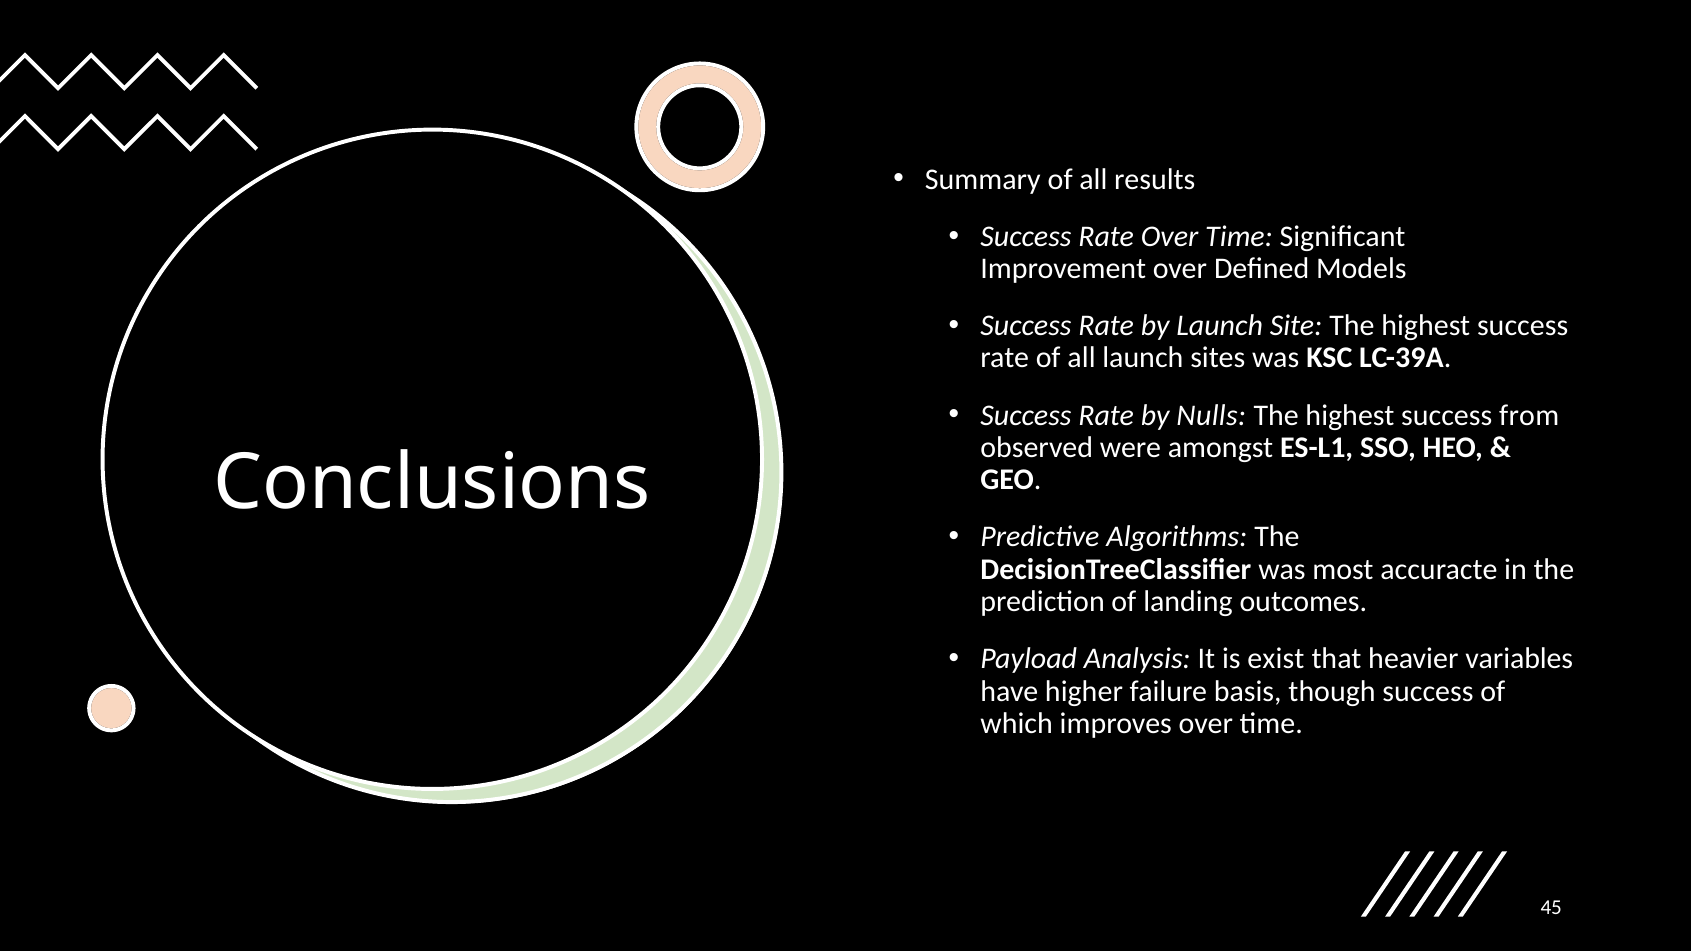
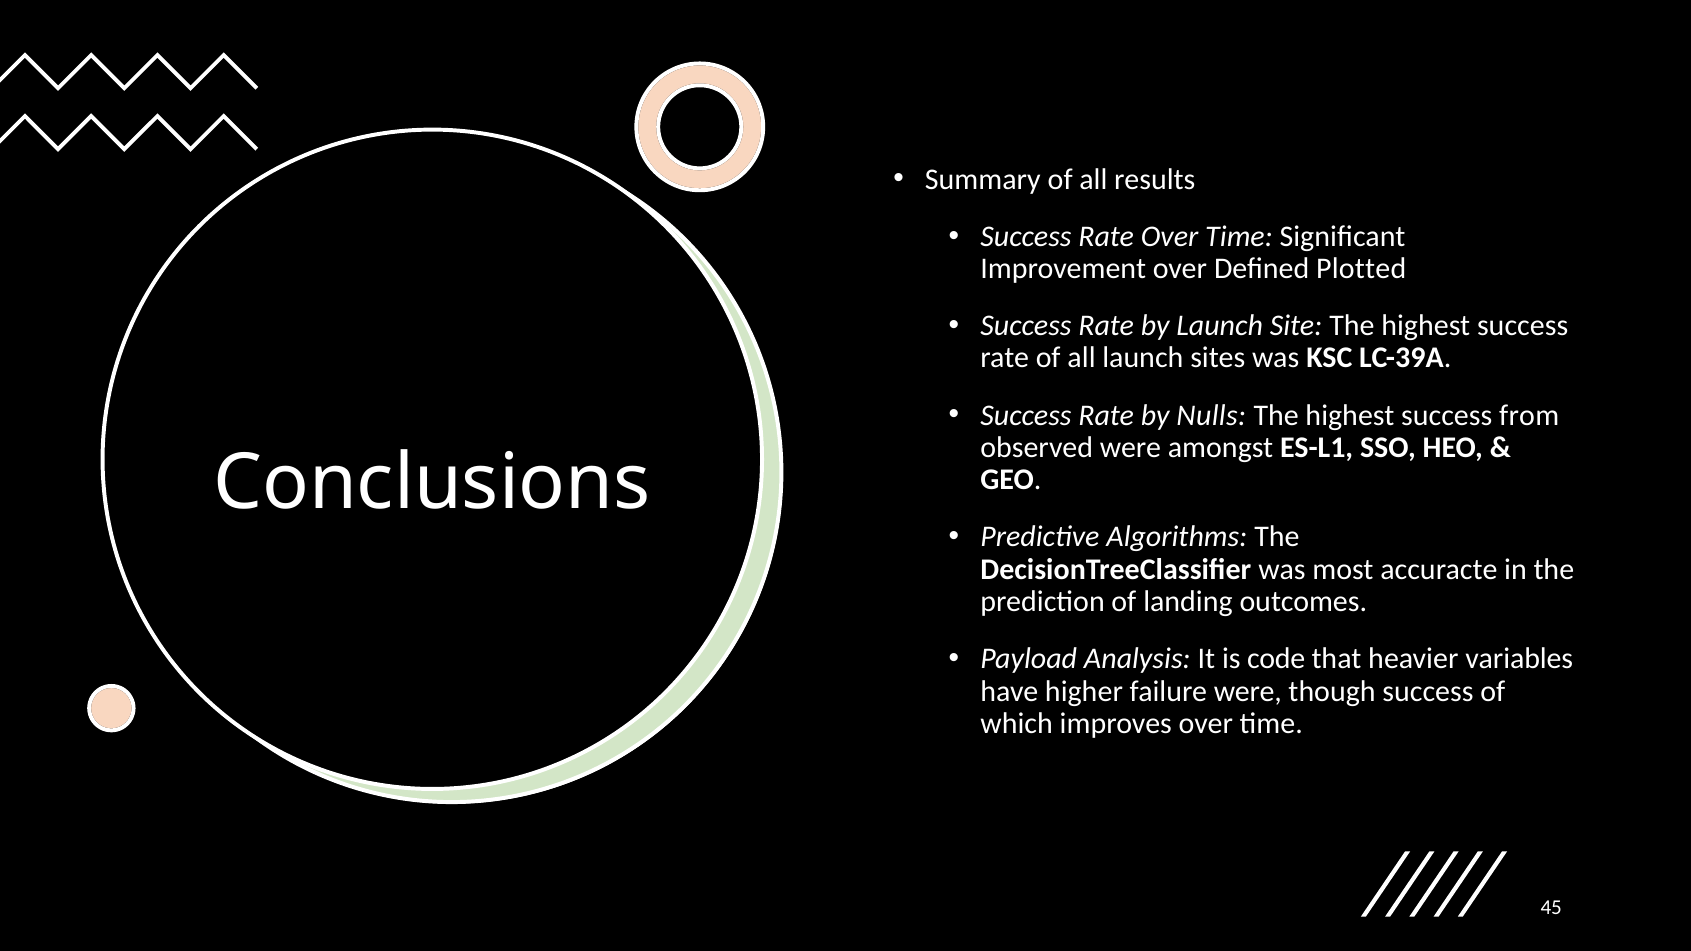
Models: Models -> Plotted (1361, 269)
exist: exist -> code (1276, 659)
failure basis: basis -> were (1248, 691)
